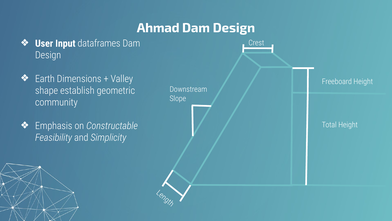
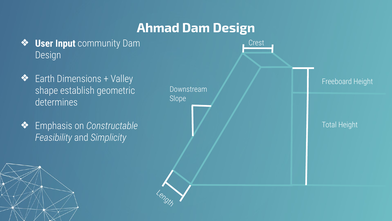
dataframes: dataframes -> community (99, 43)
community: community -> determines (56, 102)
